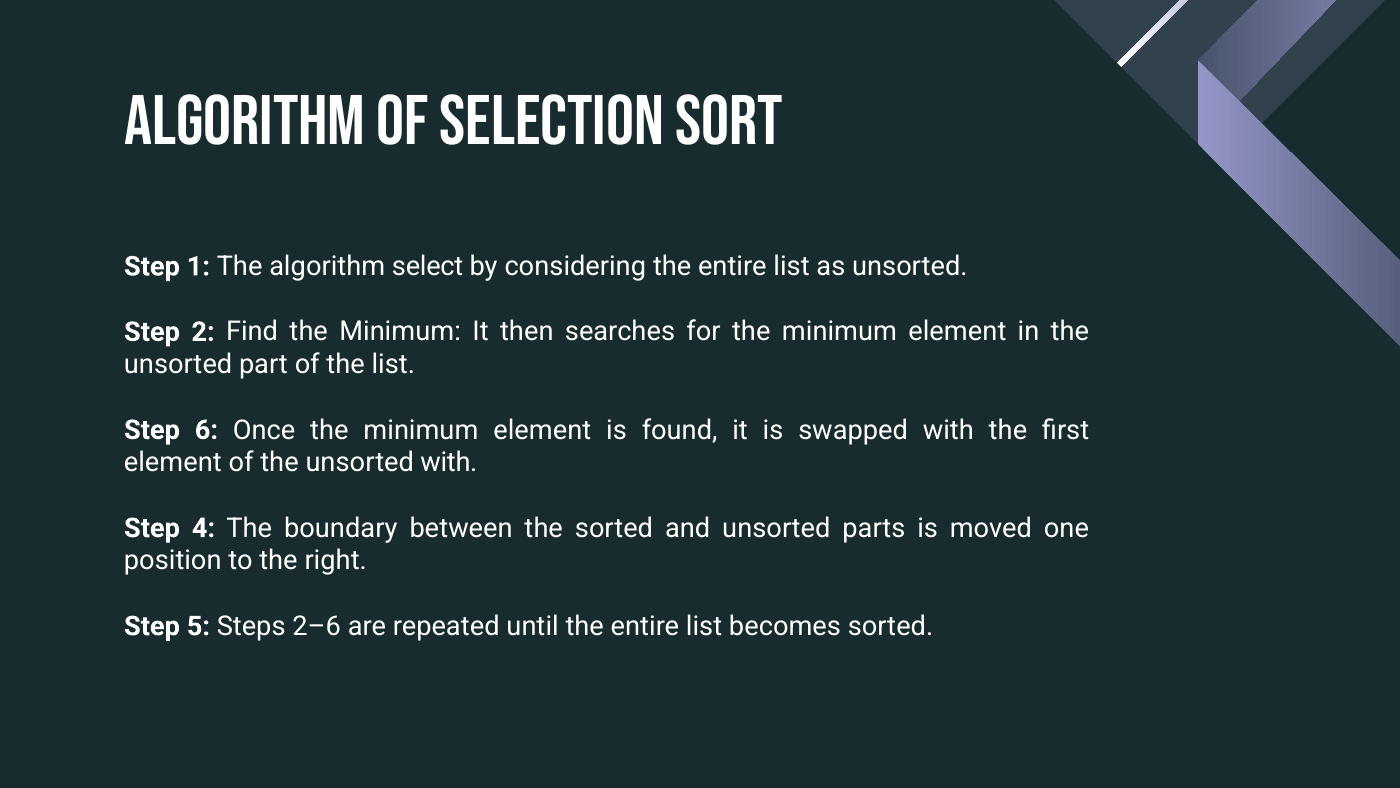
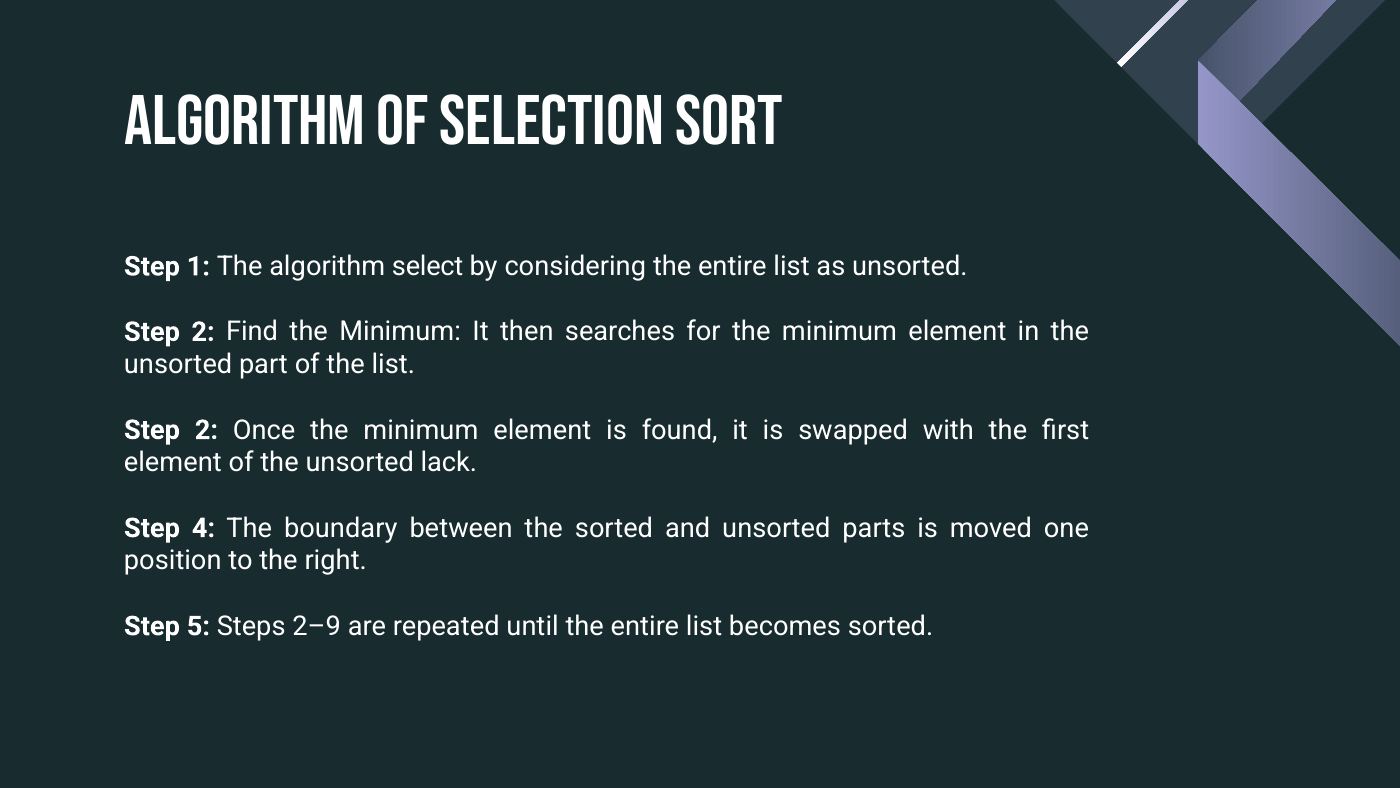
6: 6 -> 2 (206, 430)
unsorted with: with -> lack (449, 462)
2–6: 2–6 -> 2–9 (317, 626)
